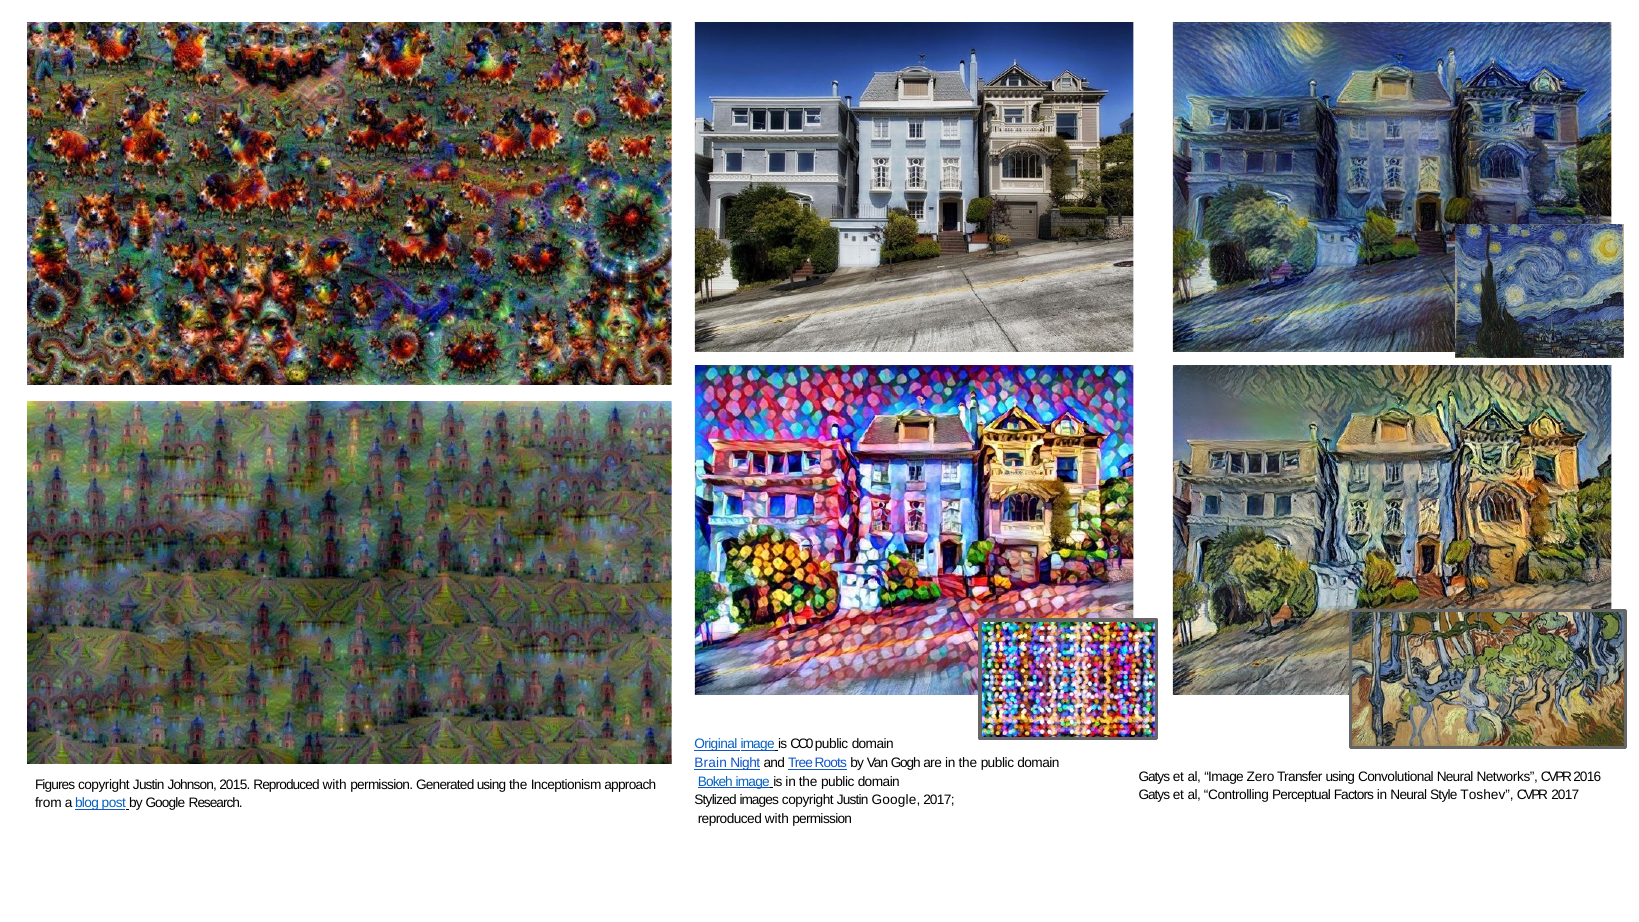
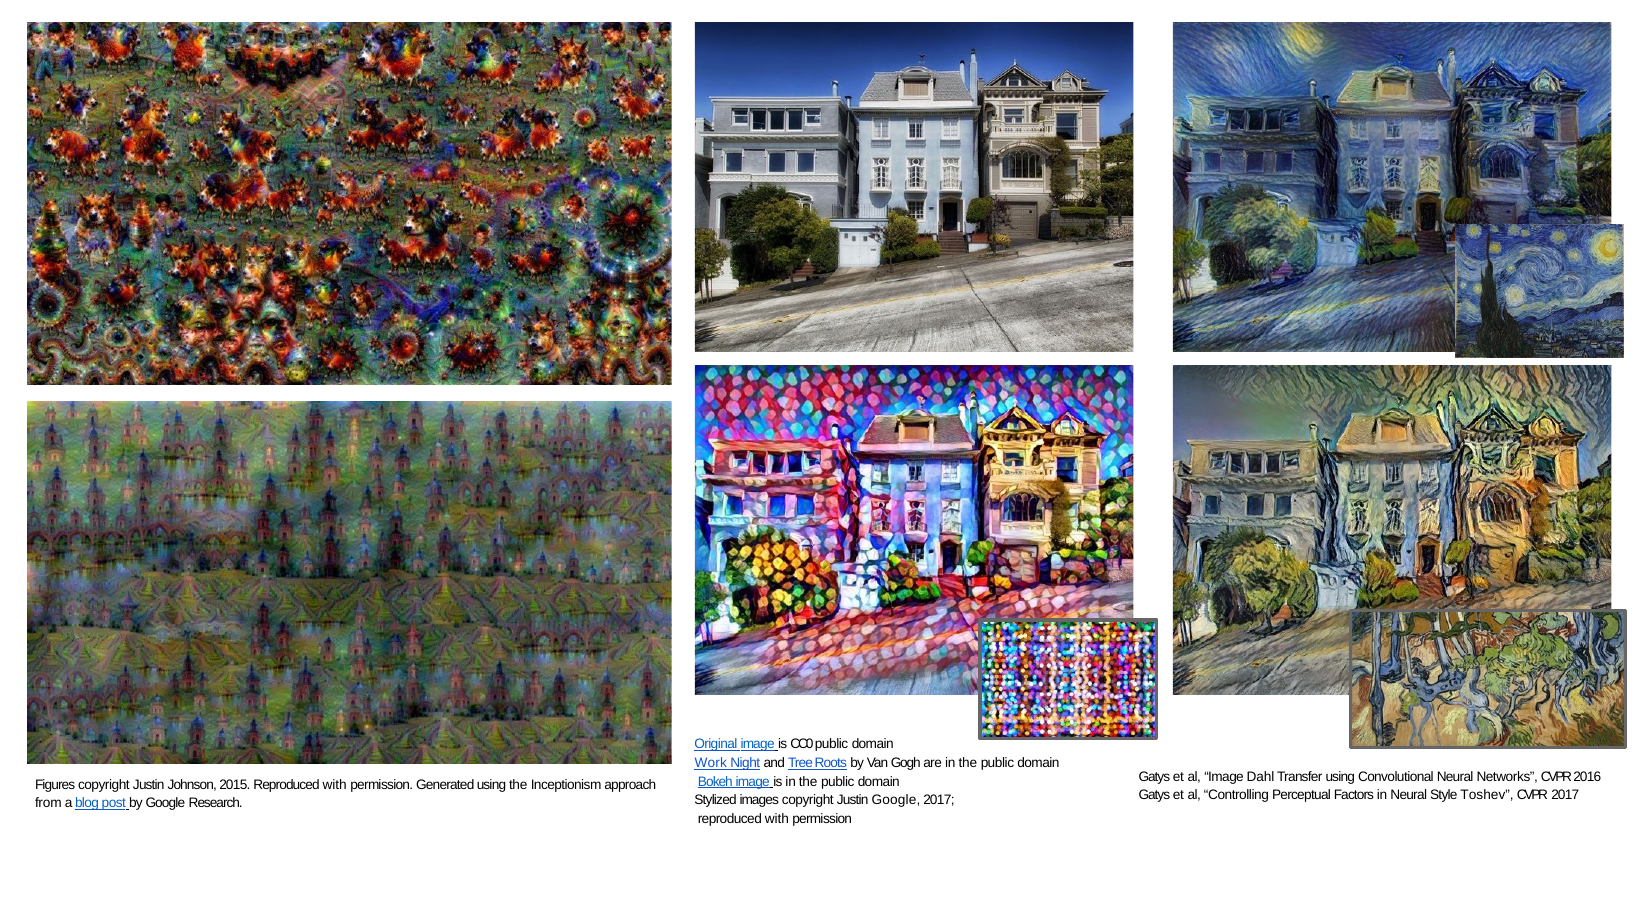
Brain: Brain -> Work (711, 763)
Zero: Zero -> Dahl (1261, 777)
